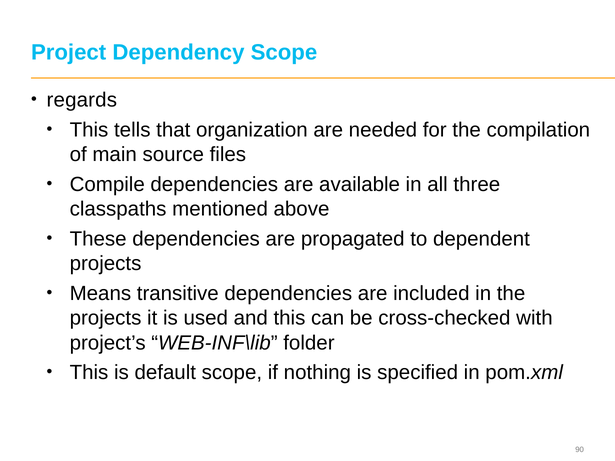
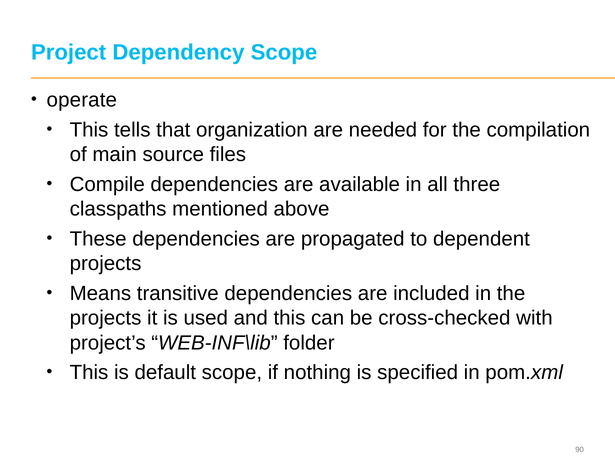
regards: regards -> operate (82, 100)
